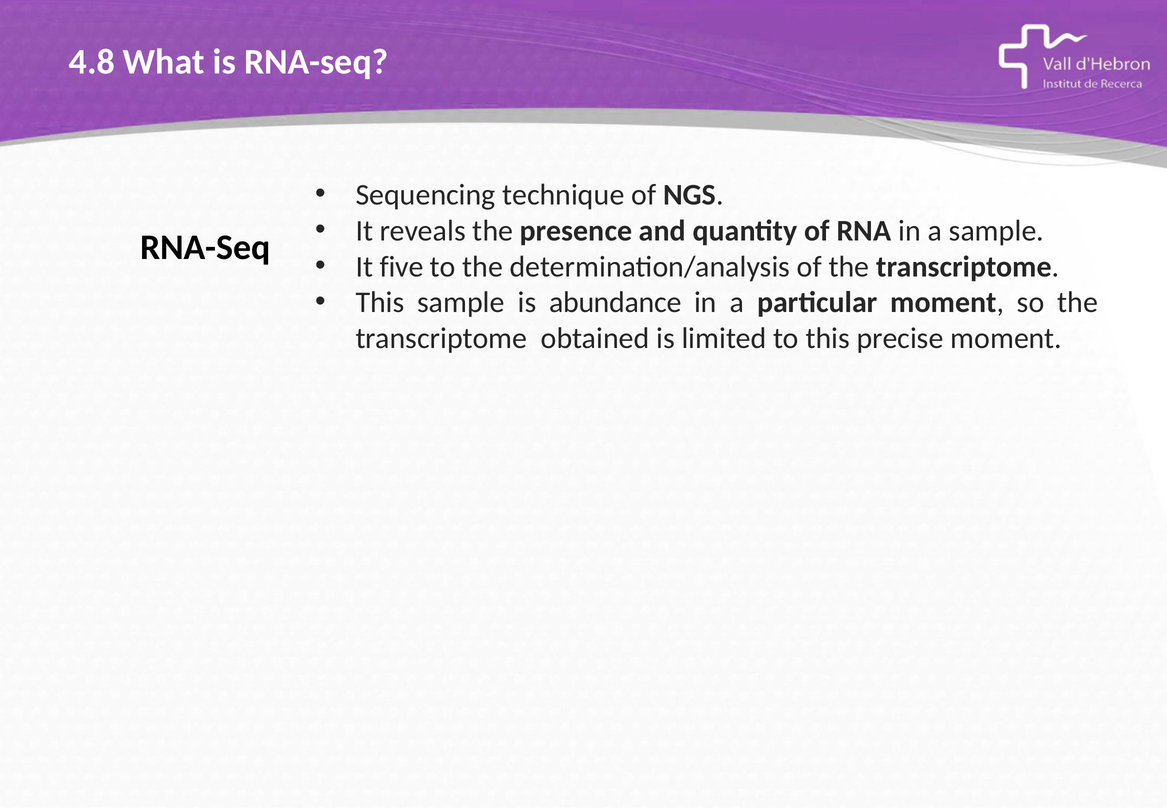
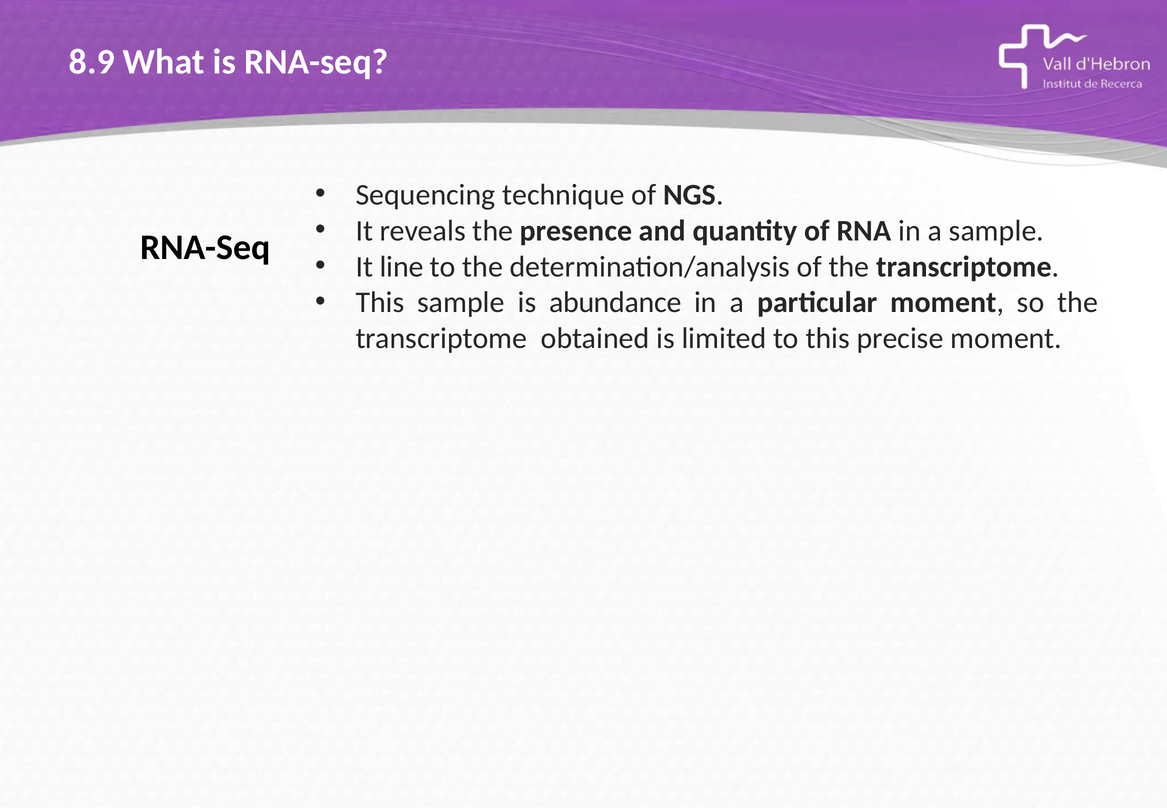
4.8: 4.8 -> 8.9 (92, 62)
five: five -> line (402, 267)
